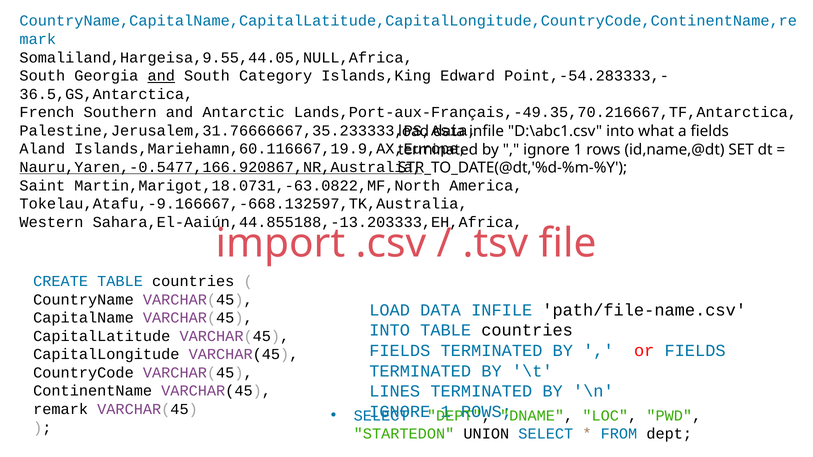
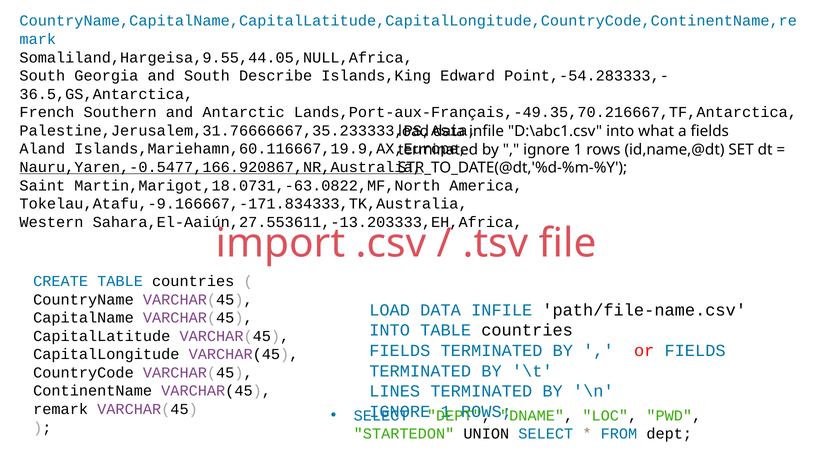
and underline: present -> none (161, 76)
Category: Category -> Describe (276, 76)
Tokelau,Atafu,-9.166667,-668.132597,TK,Australia: Tokelau,Atafu,-9.166667,-668.132597,TK,Australia -> Tokelau,Atafu,-9.166667,-171.834333,TK,Australia (244, 204)
Sahara,El-Aaiún,44.855188,-13.203333,EH,Africa: Sahara,El-Aaiún,44.855188,-13.203333,EH,Africa -> Sahara,El-Aaiún,27.553611,-13.203333,EH,Africa (308, 222)
